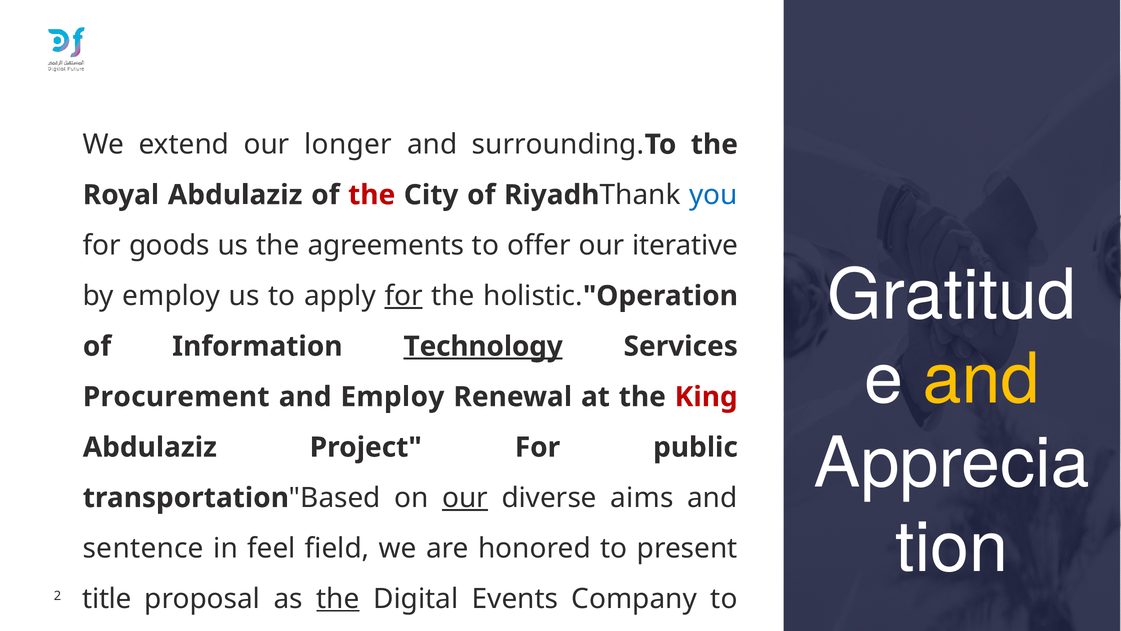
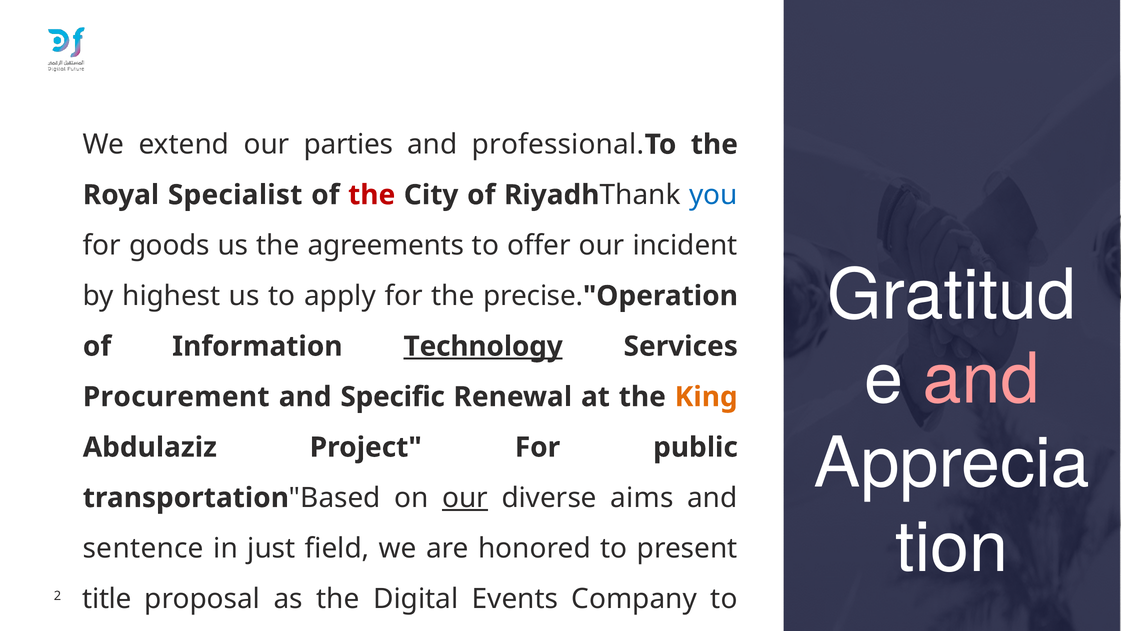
longer: longer -> parties (348, 144)
surrounding: surrounding -> professional (558, 144)
Royal Abdulaziz: Abdulaziz -> Specialist (235, 195)
iterative: iterative -> incident (685, 245)
by employ: employ -> highest (171, 296)
for underline: present -> none (404, 296)
holistic: holistic -> precise (533, 296)
and colour: yellow -> pink (981, 379)
and Employ: Employ -> Specific (393, 397)
King colour: red -> orange (706, 397)
feel: feel -> just (271, 548)
the underline: present -> none (338, 598)
